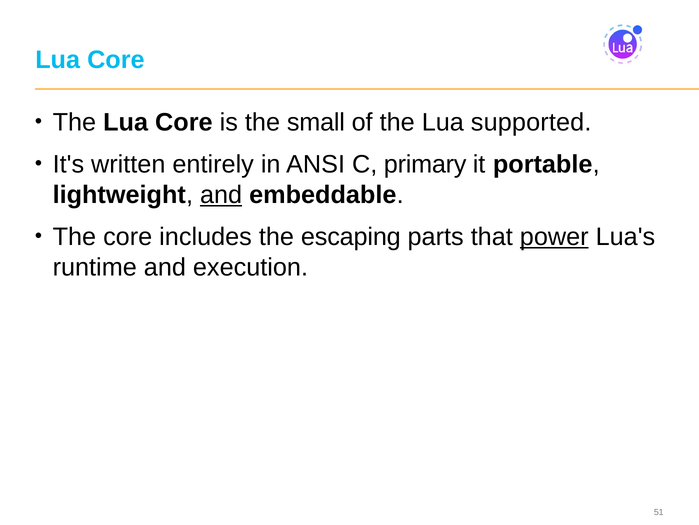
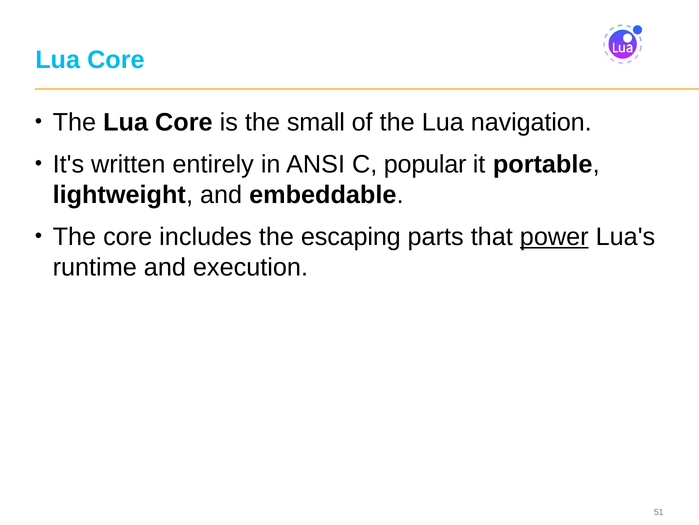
supported: supported -> navigation (531, 122)
primary: primary -> popular (425, 164)
and underline: present -> none (221, 195)
